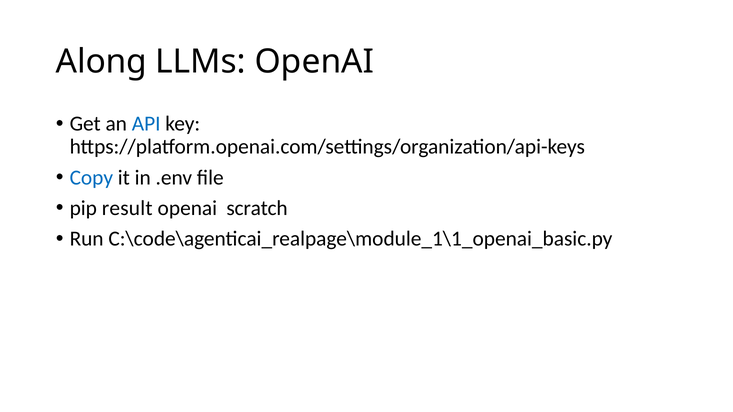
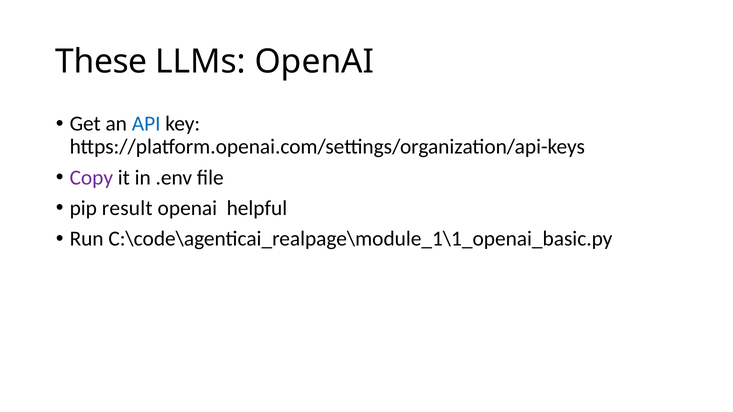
Along: Along -> These (101, 62)
Copy colour: blue -> purple (91, 178)
scratch: scratch -> helpful (257, 208)
